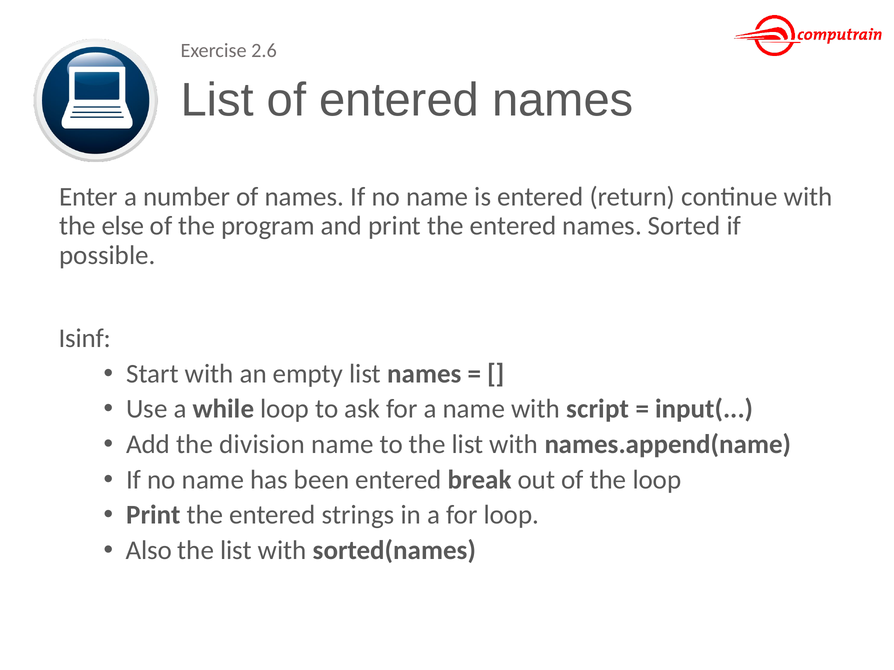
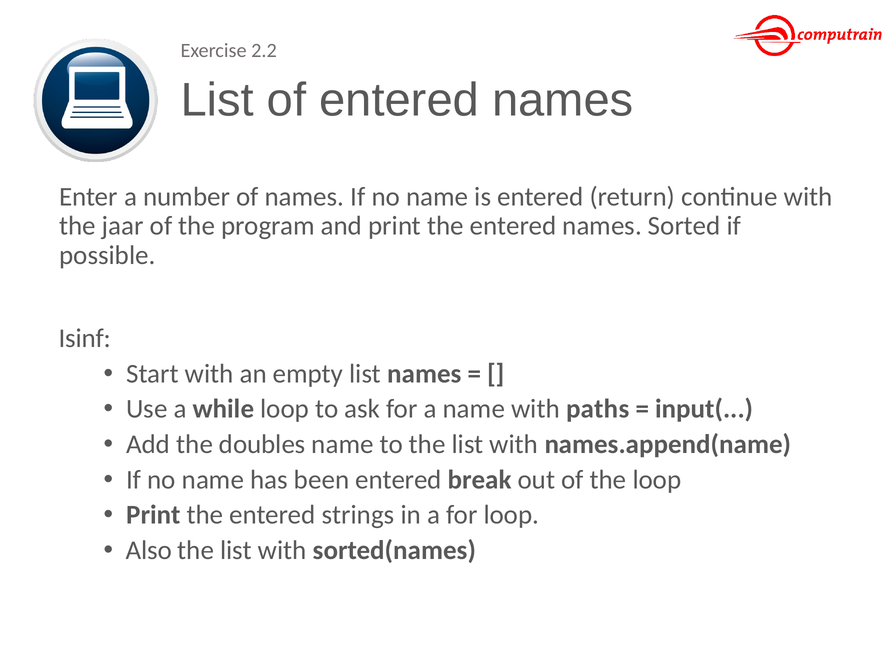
2.6: 2.6 -> 2.2 (264, 51)
else: else -> jaar (123, 226)
script: script -> paths (598, 409)
division: division -> doubles (262, 445)
